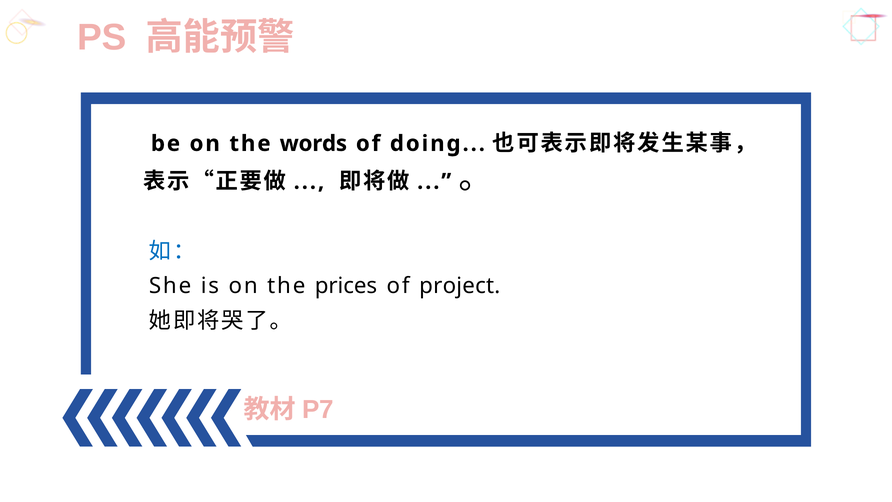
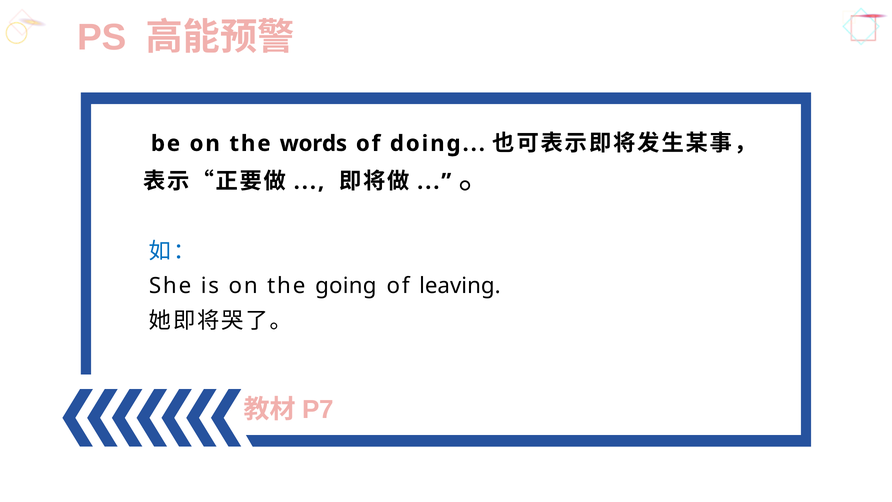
prices: prices -> going (346, 286)
project: project -> leaving (460, 286)
